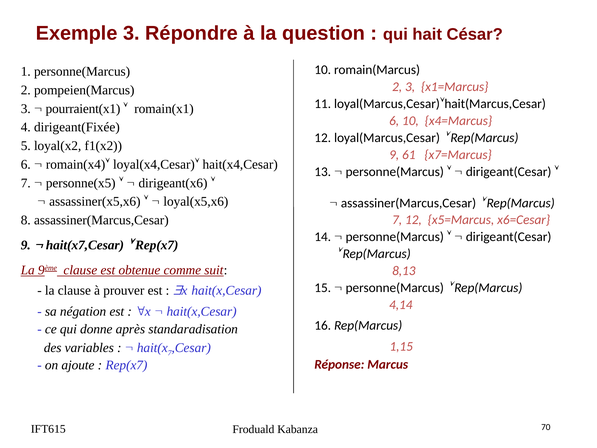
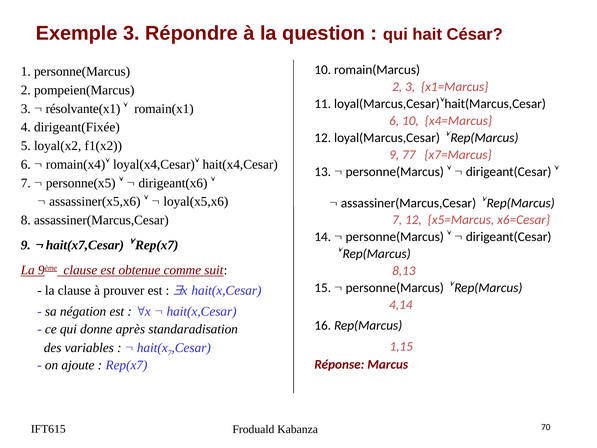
pourraient(x1: pourraient(x1 -> résolvante(x1 (83, 109)
61: 61 -> 77 (409, 155)
